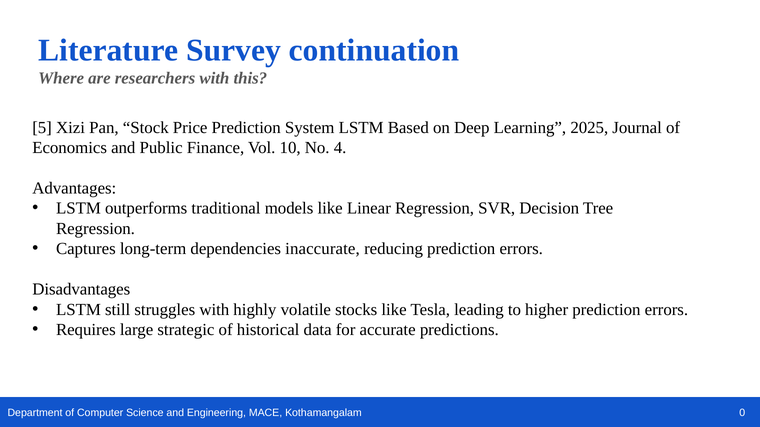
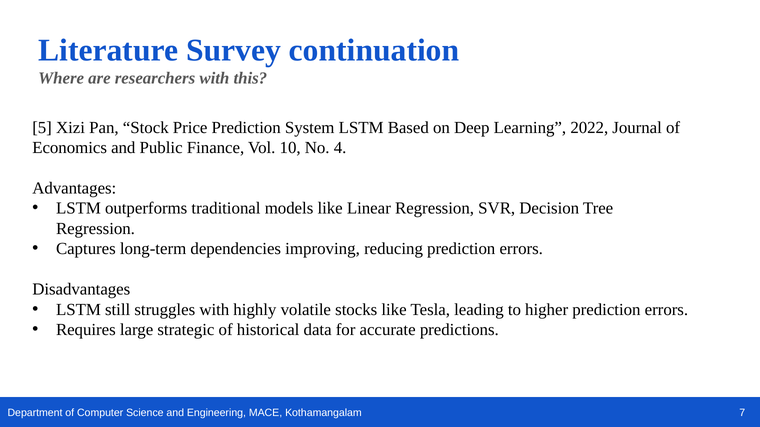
2025: 2025 -> 2022 (589, 128)
inaccurate: inaccurate -> improving (323, 249)
0: 0 -> 7 (742, 413)
